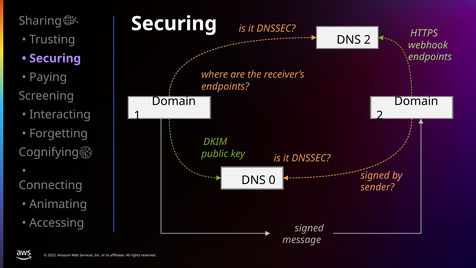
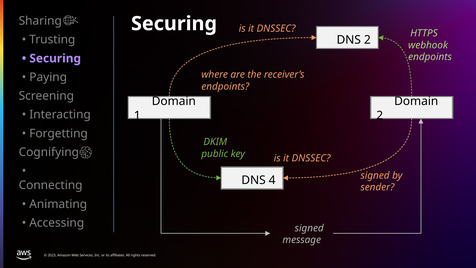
0: 0 -> 4 (272, 180)
